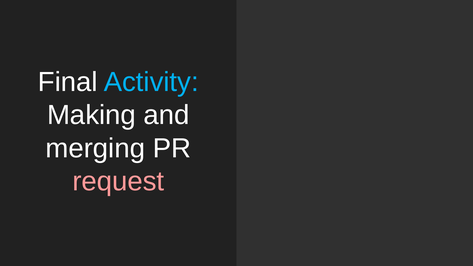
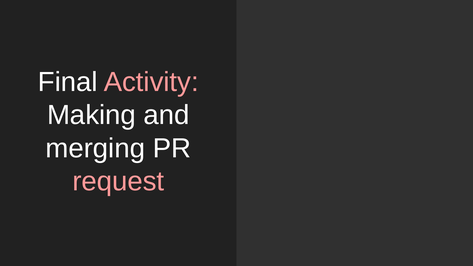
Activity colour: light blue -> pink (151, 82)
